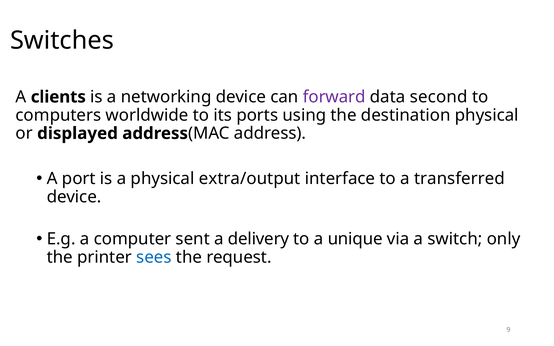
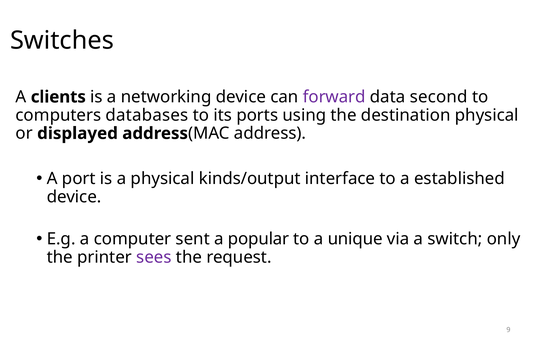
worldwide: worldwide -> databases (147, 115)
extra/output: extra/output -> kinds/output (250, 179)
transferred: transferred -> established (459, 179)
delivery: delivery -> popular (259, 239)
sees colour: blue -> purple (154, 257)
